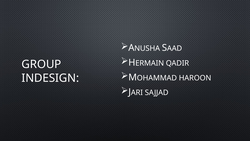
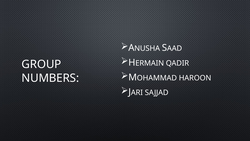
INDESIGN: INDESIGN -> NUMBERS (50, 78)
